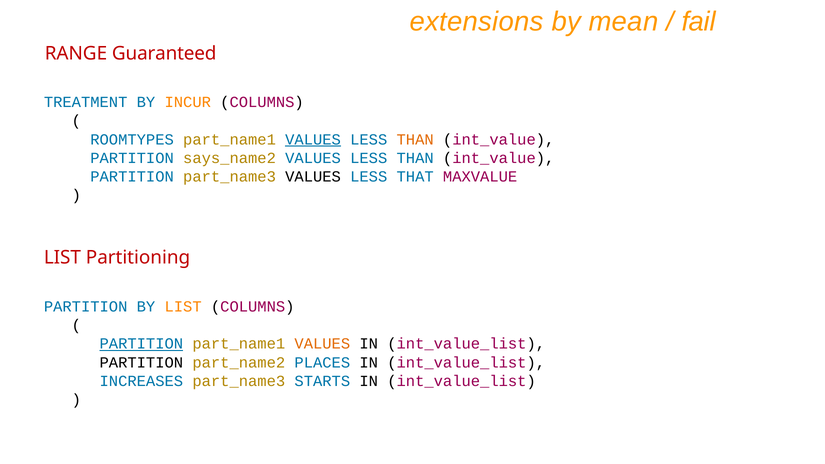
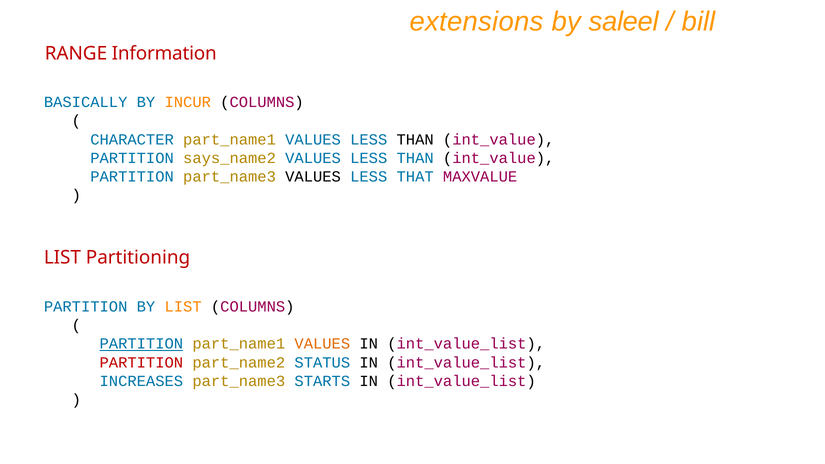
mean: mean -> saleel (624, 21)
fail: fail -> bill (699, 21)
Guaranteed: Guaranteed -> Information (164, 53)
TREATMENT: TREATMENT -> BASICALLY (86, 102)
ROOMTYPES: ROOMTYPES -> CHARACTER (132, 139)
VALUES underline: present -> none (313, 139)
THAN colour: orange -> black (415, 139)
PARTITION colour: black -> red (141, 362)
PLACES: PLACES -> STATUS (322, 362)
